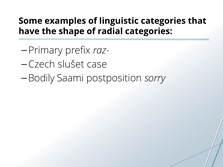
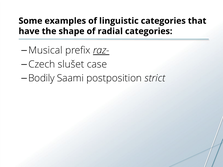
Primary: Primary -> Musical (45, 50)
raz- underline: none -> present (101, 50)
sorry: sorry -> strict (155, 78)
